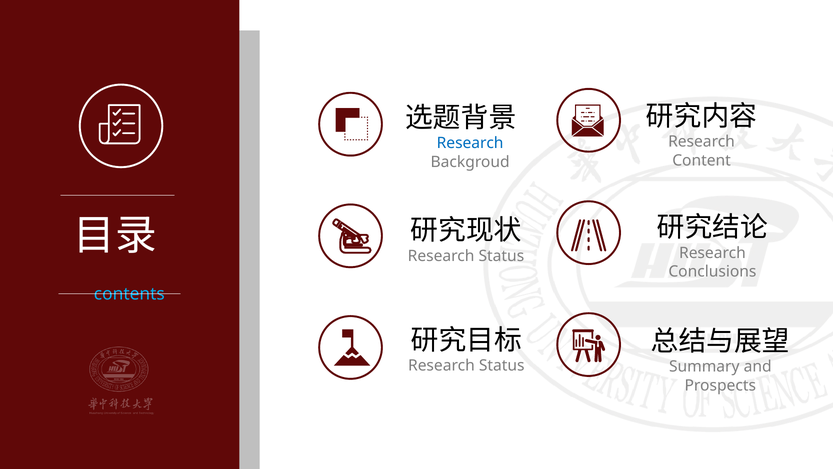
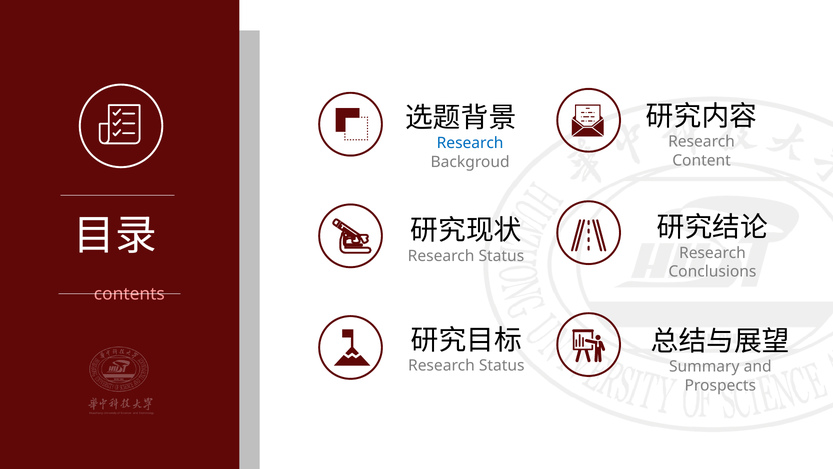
contents colour: light blue -> pink (129, 294)
